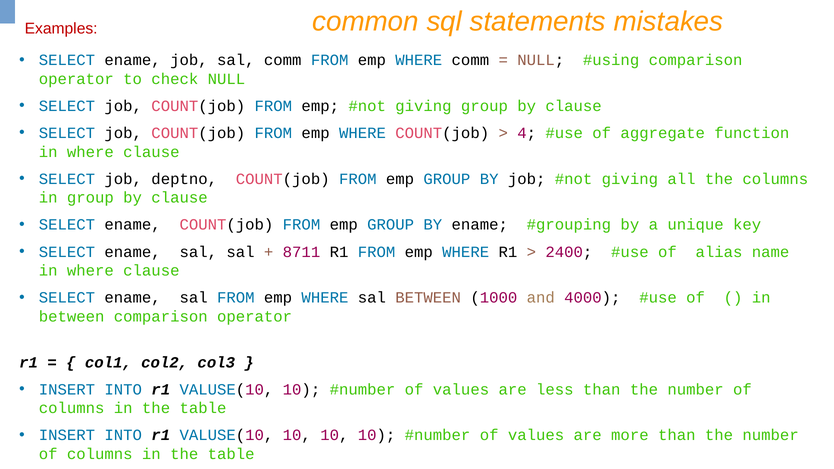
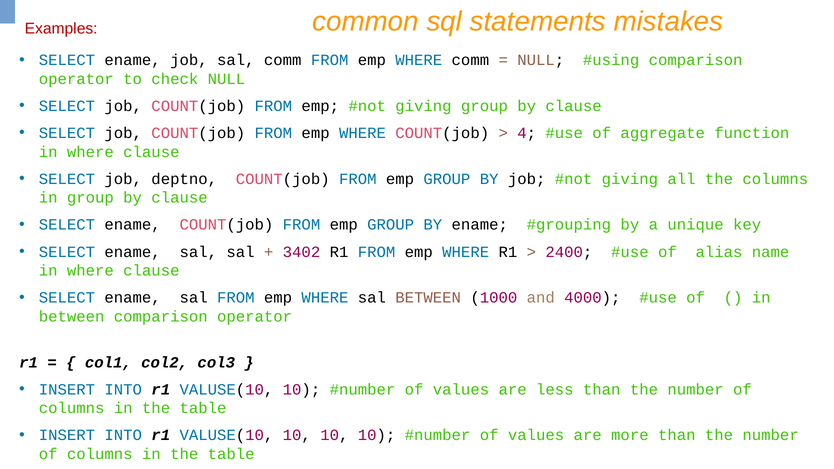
8711: 8711 -> 3402 (301, 252)
